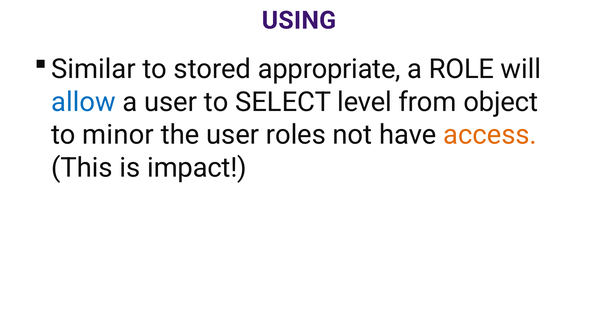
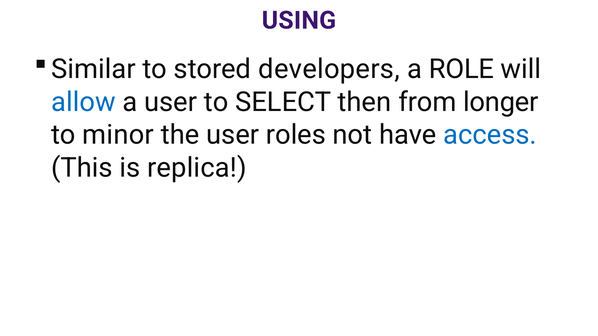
appropriate: appropriate -> developers (329, 69)
level: level -> then (364, 102)
object: object -> longer (501, 102)
access colour: orange -> blue (490, 135)
impact: impact -> replica (197, 168)
